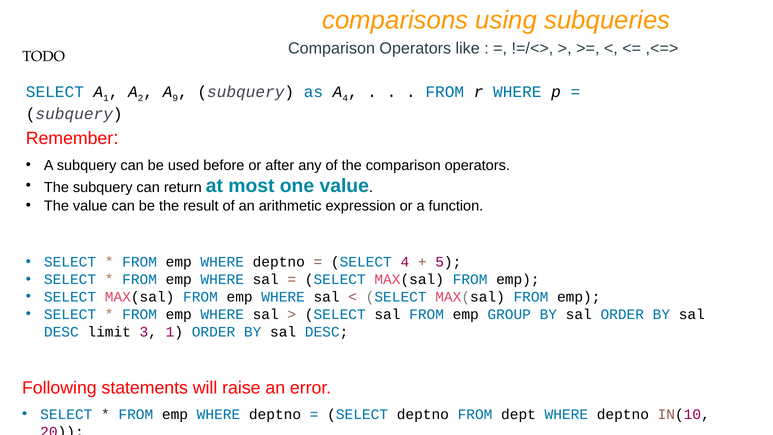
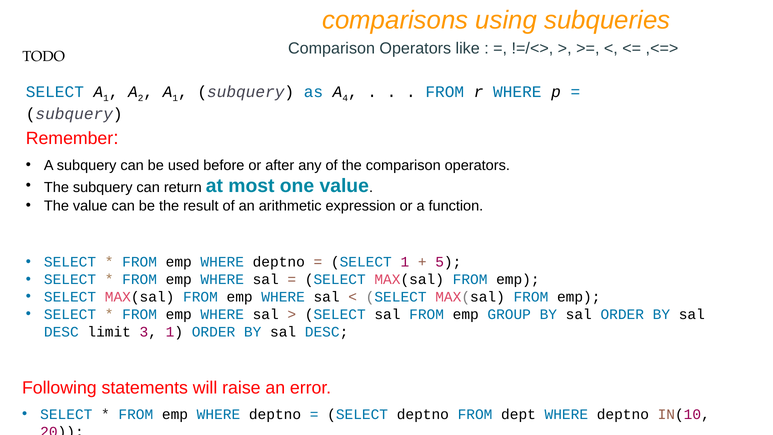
9: 9 -> 1 (175, 98)
SELECT 4: 4 -> 1 (405, 262)
